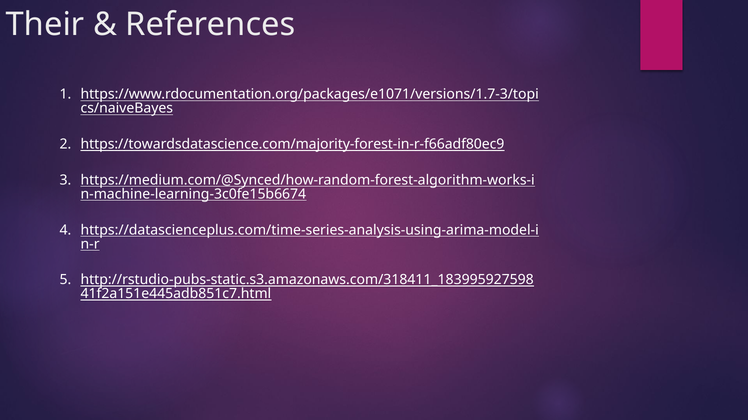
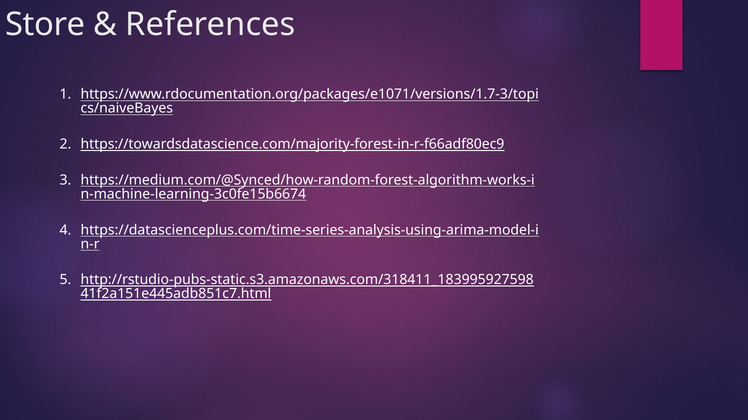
Their: Their -> Store (45, 25)
